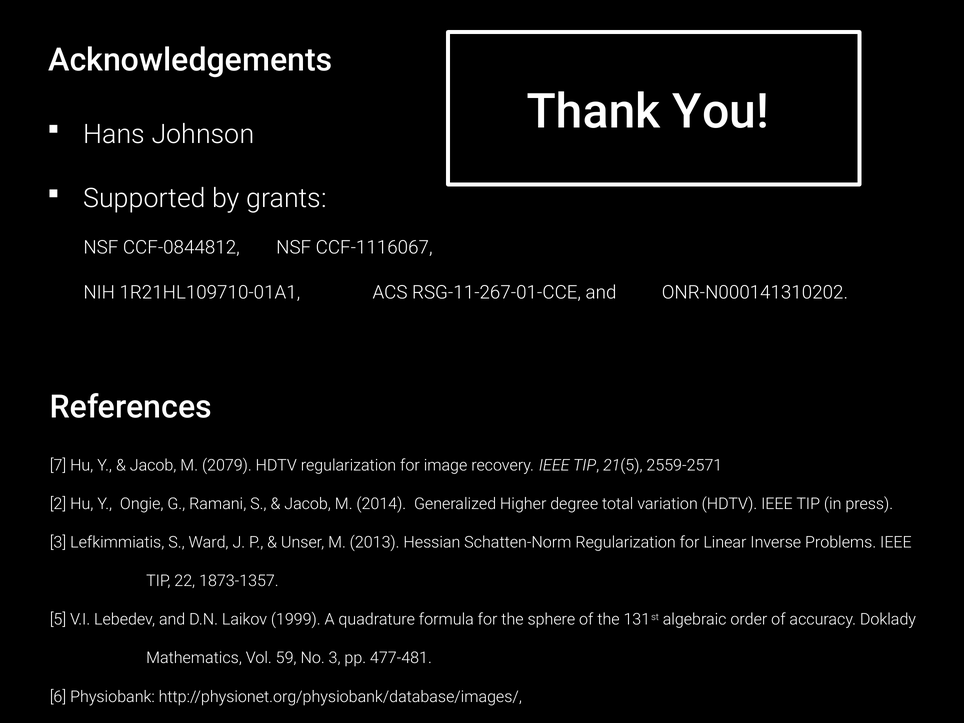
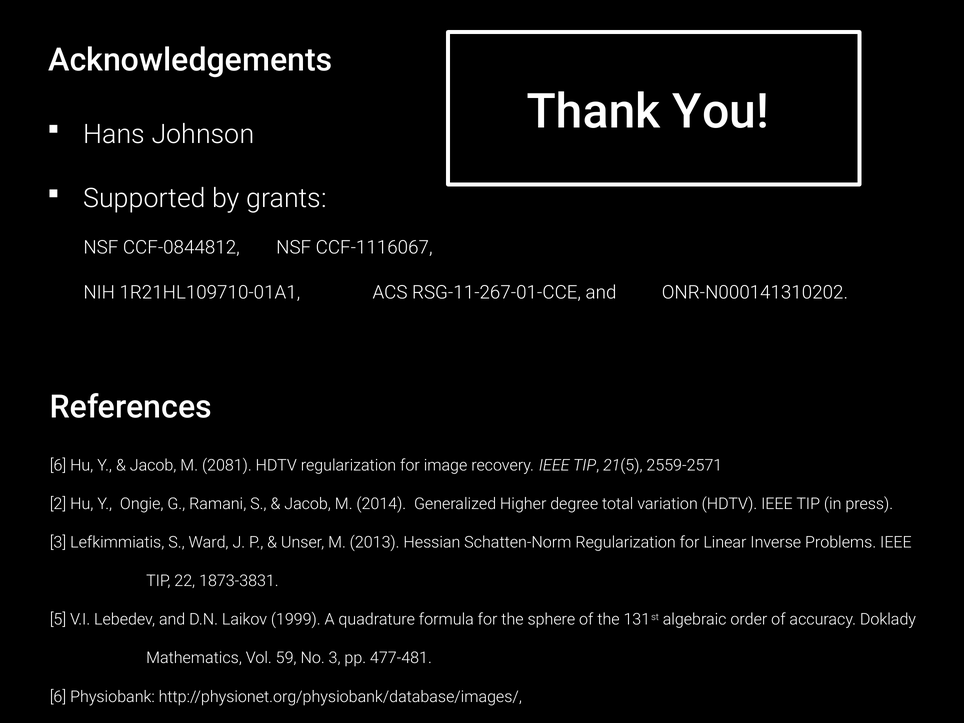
7: 7 -> 6 (58, 465)
2079: 2079 -> 2081 (227, 465)
1873-1357: 1873-1357 -> 1873-3831 (239, 581)
